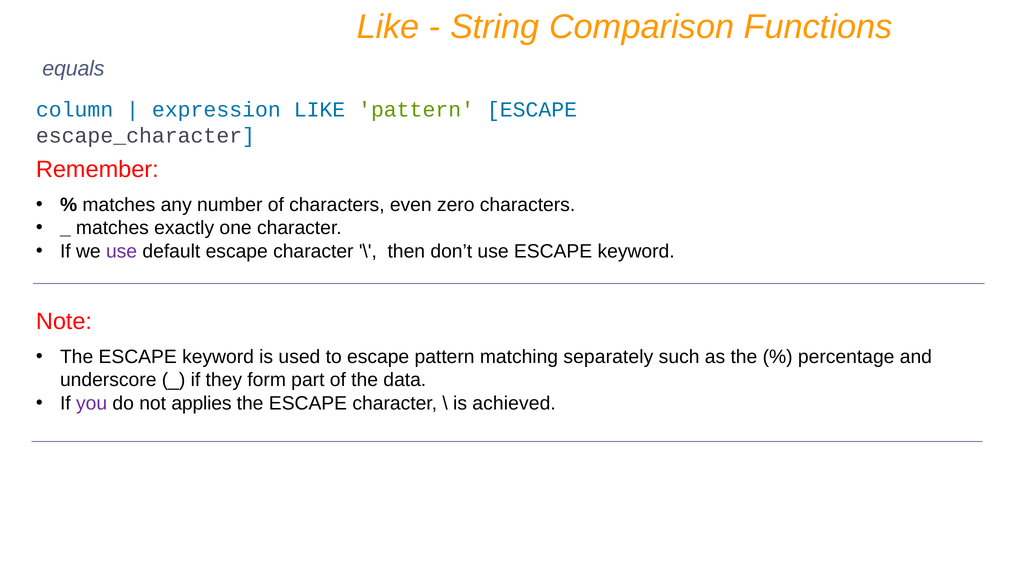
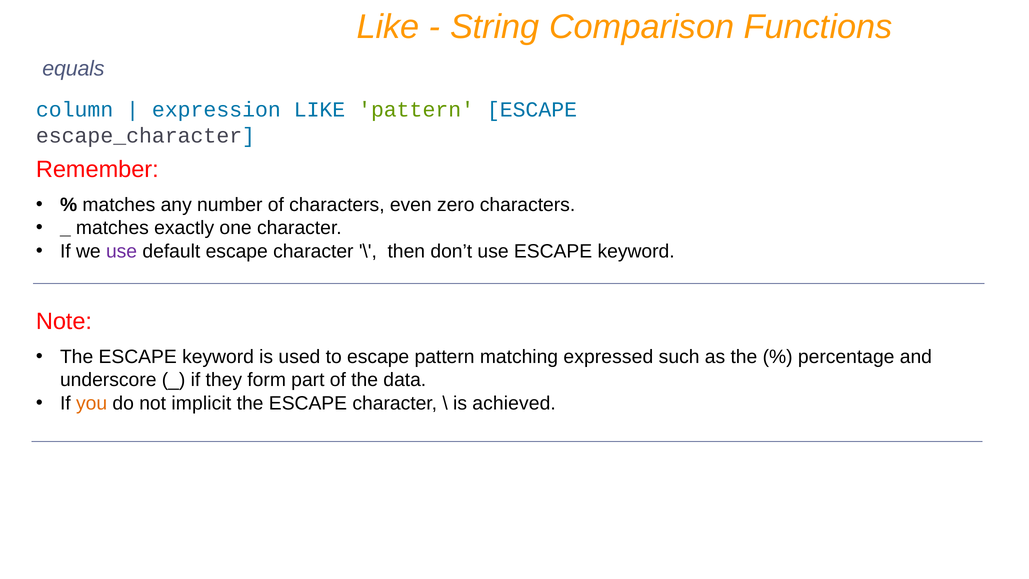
separately: separately -> expressed (608, 357)
you colour: purple -> orange (92, 403)
applies: applies -> implicit (201, 403)
